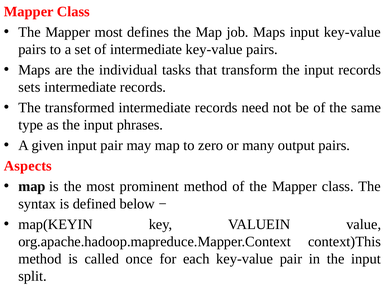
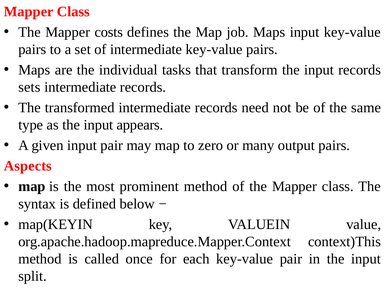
Mapper most: most -> costs (109, 32)
phrases: phrases -> appears (140, 125)
